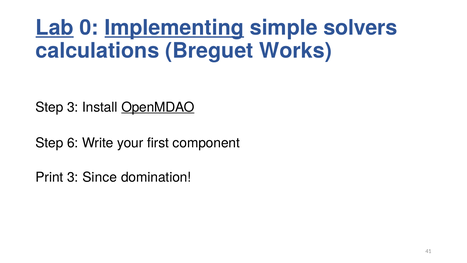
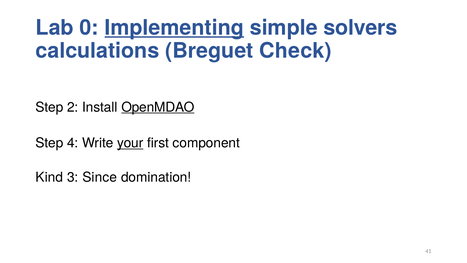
Lab underline: present -> none (55, 28)
Works: Works -> Check (296, 51)
Step 3: 3 -> 2 (73, 107)
6: 6 -> 4 (73, 143)
your underline: none -> present (130, 143)
Print: Print -> Kind (49, 177)
